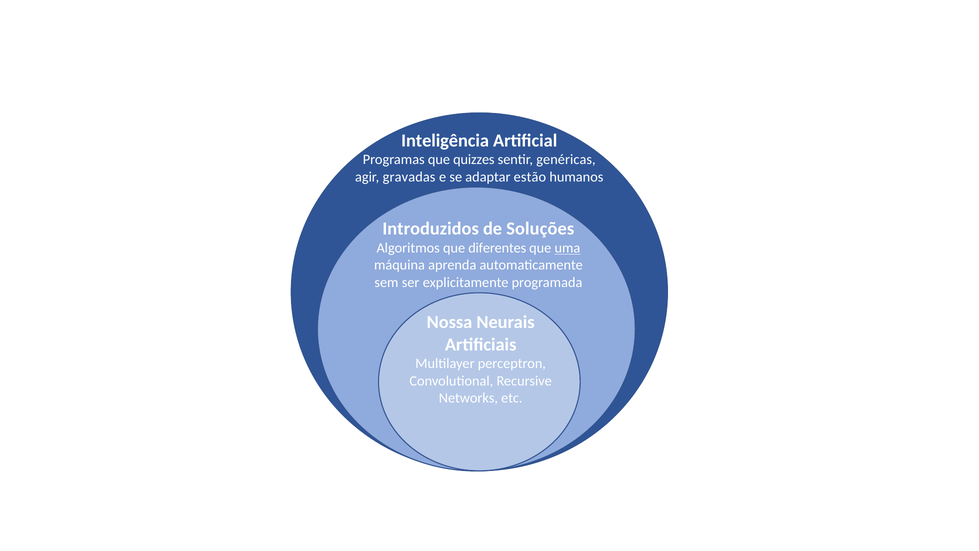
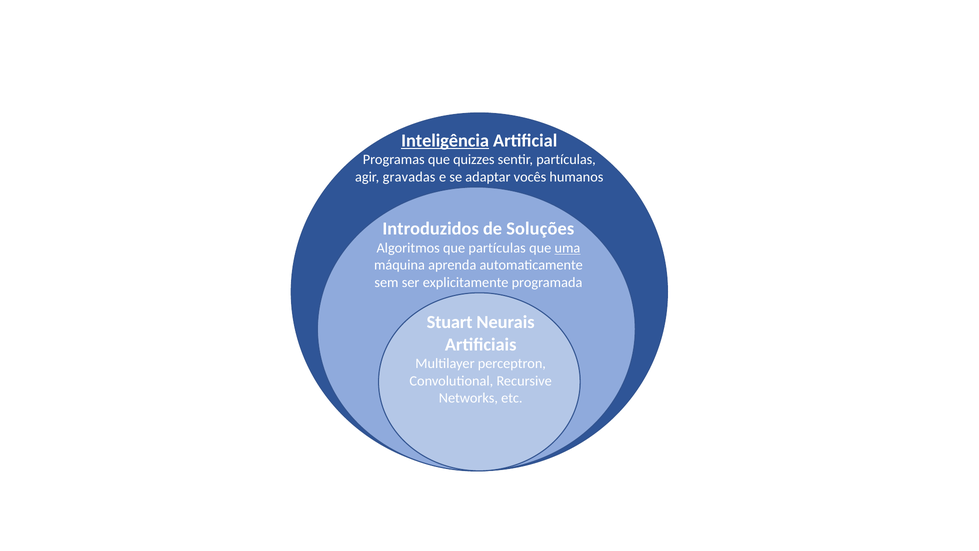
Inteligência underline: none -> present (445, 140)
sentir genéricas: genéricas -> partículas (566, 160)
estão: estão -> vocês (530, 177)
que diferentes: diferentes -> partículas (497, 248)
Nossa: Nossa -> Stuart (450, 322)
